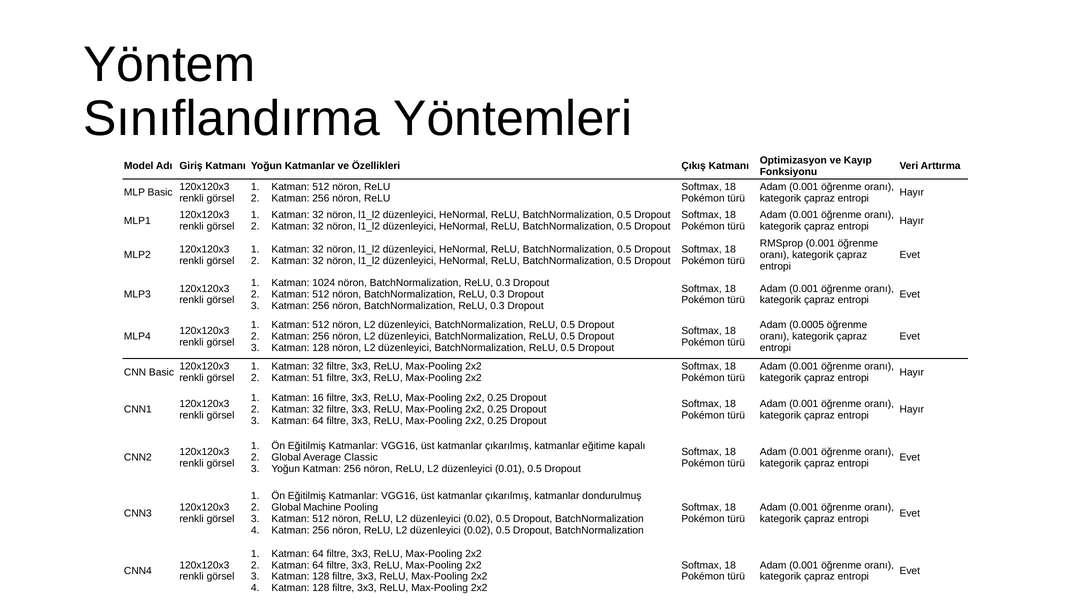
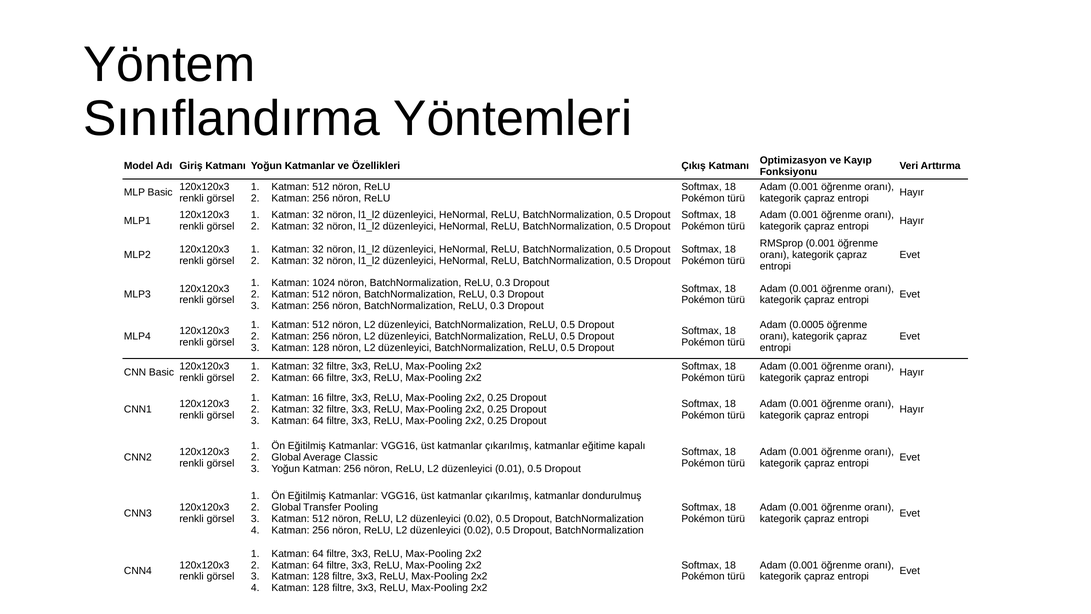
51: 51 -> 66 (318, 378)
Machine: Machine -> Transfer (322, 507)
